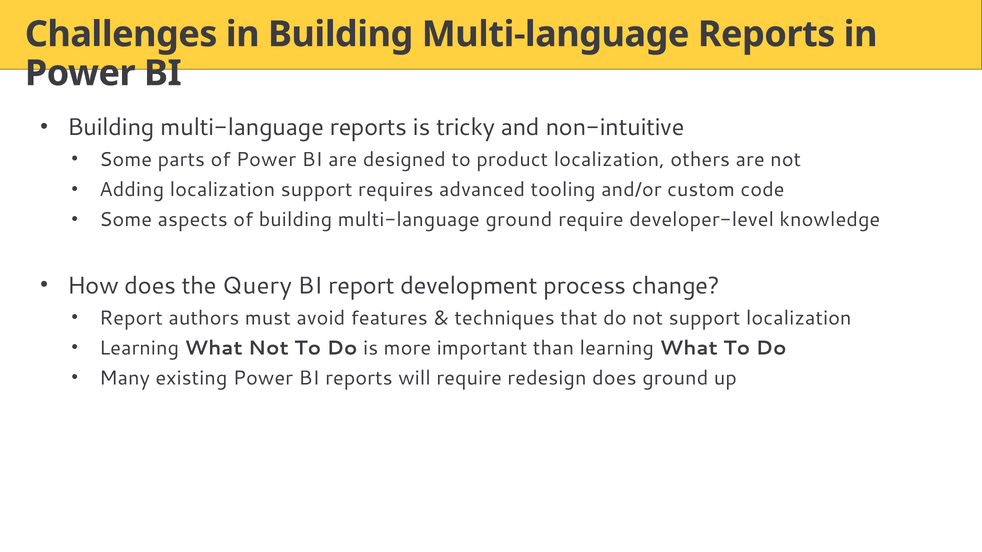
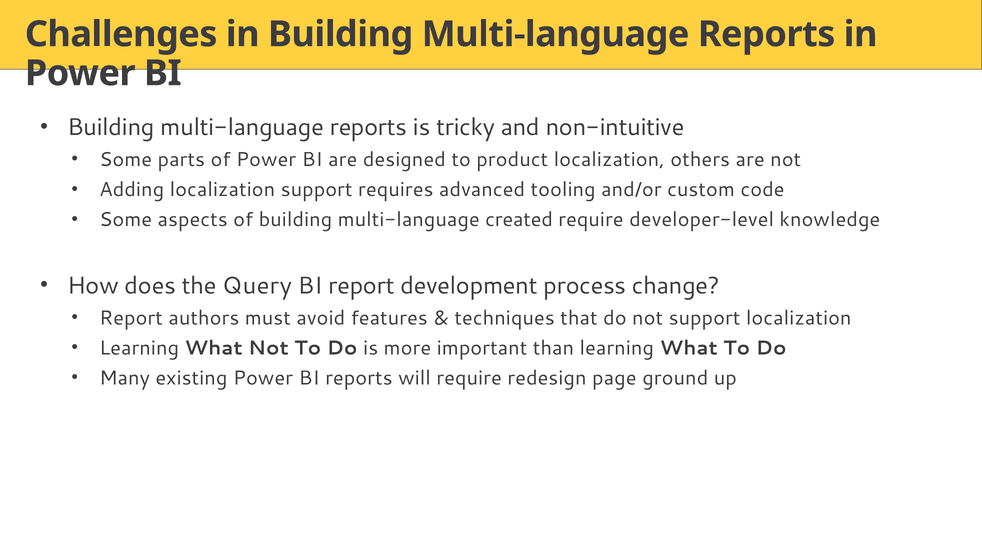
multi-language ground: ground -> created (519, 220)
redesign does: does -> page (614, 378)
